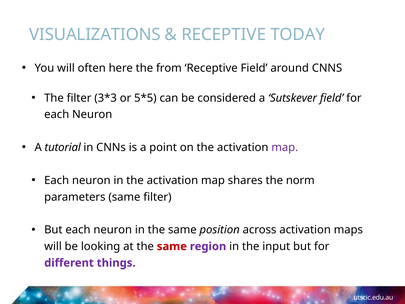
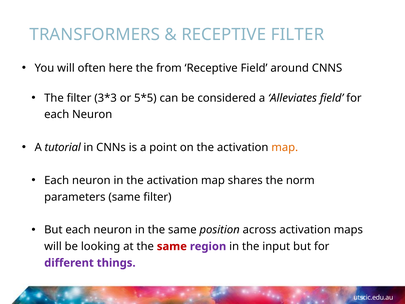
VISUALIZATIONS: VISUALIZATIONS -> TRANSFORMERS (95, 35)
RECEPTIVE TODAY: TODAY -> FILTER (298, 35)
Sutskever: Sutskever -> Alleviates (293, 98)
map colour: purple -> orange (285, 147)
